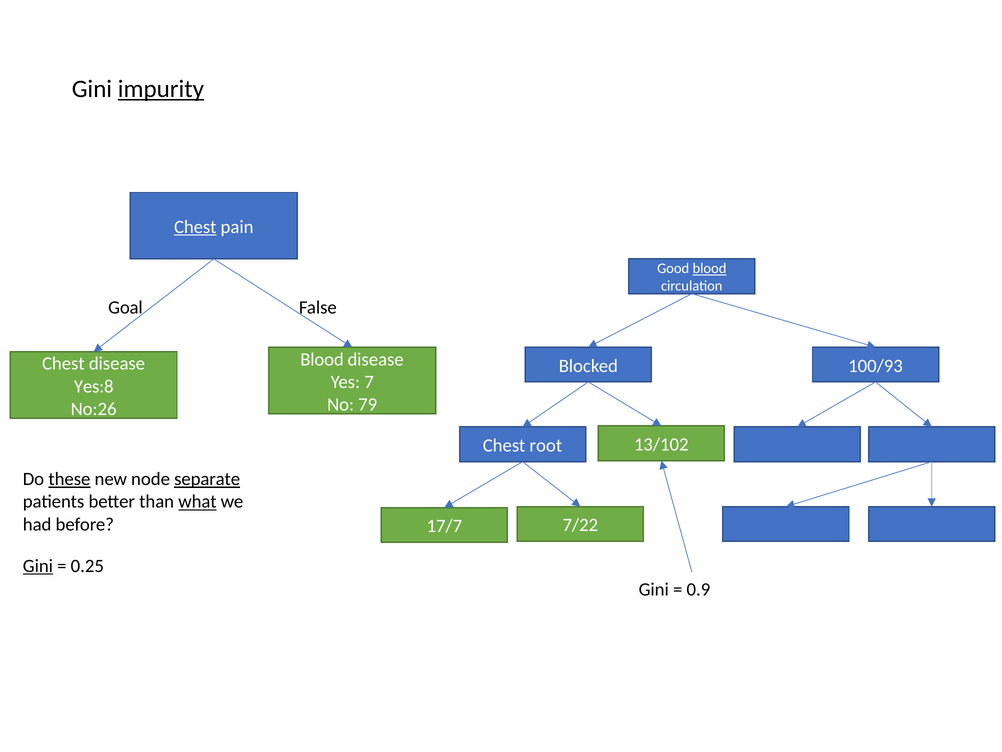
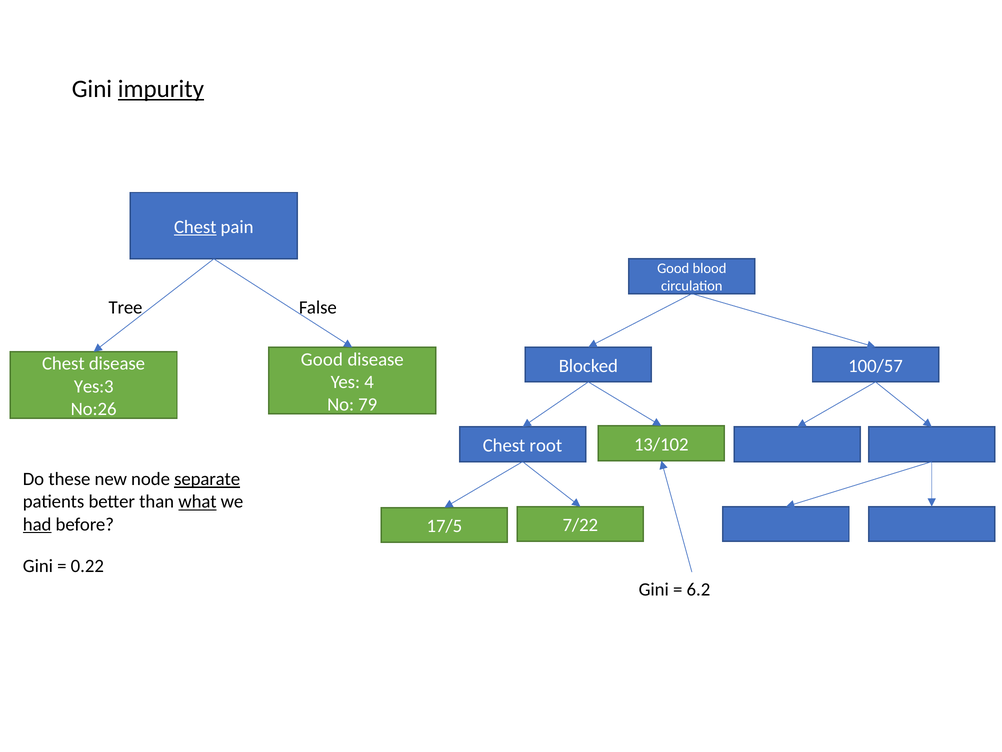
blood underline: present -> none (709, 268)
Goal: Goal -> Tree (125, 307)
Blood: Blood -> Good (322, 359)
100/93: 100/93 -> 100/57 (876, 366)
7: 7 -> 4 (369, 382)
Yes:8: Yes:8 -> Yes:3 (94, 386)
these underline: present -> none (69, 479)
had underline: none -> present (37, 524)
17/7: 17/7 -> 17/5 (444, 526)
Gini underline: present -> none (38, 566)
0.25: 0.25 -> 0.22 (87, 566)
0.9: 0.9 -> 6.2 (698, 589)
